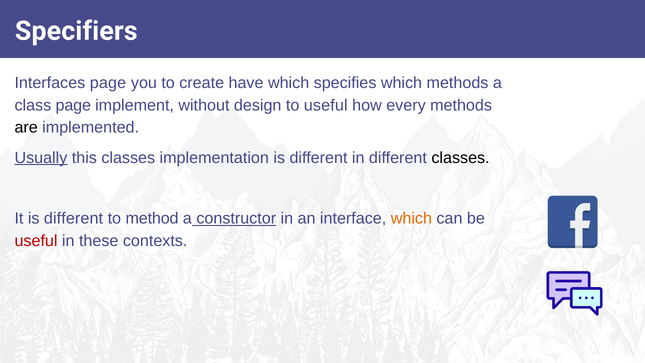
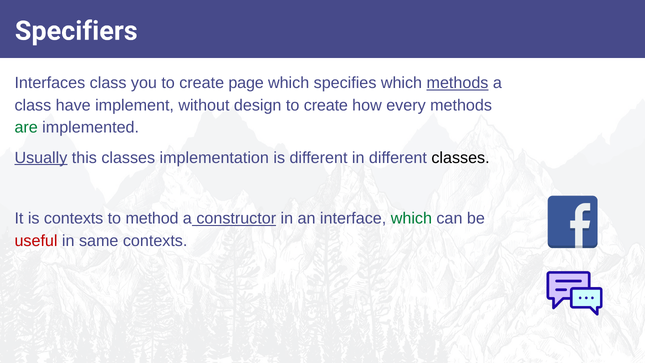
Interfaces page: page -> class (108, 83)
have: have -> page (246, 83)
methods underline: none -> present (457, 83)
class page: page -> have (73, 105)
useful: useful -> create (326, 105)
are colour: black -> green (26, 127)
It is different: different -> contexts (74, 218)
which colour: orange -> green (411, 218)
these: these -> same (99, 241)
